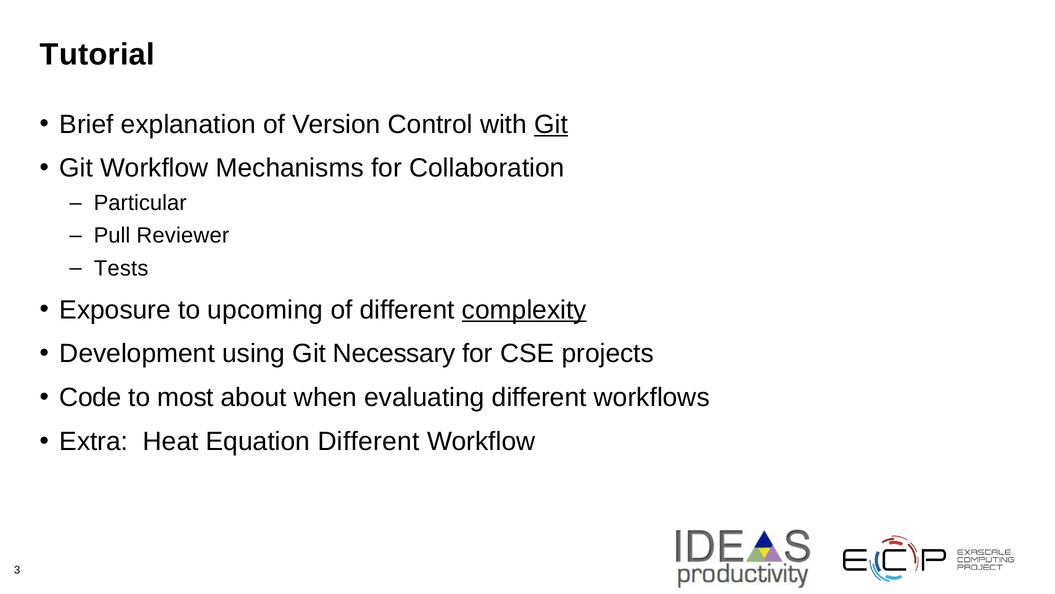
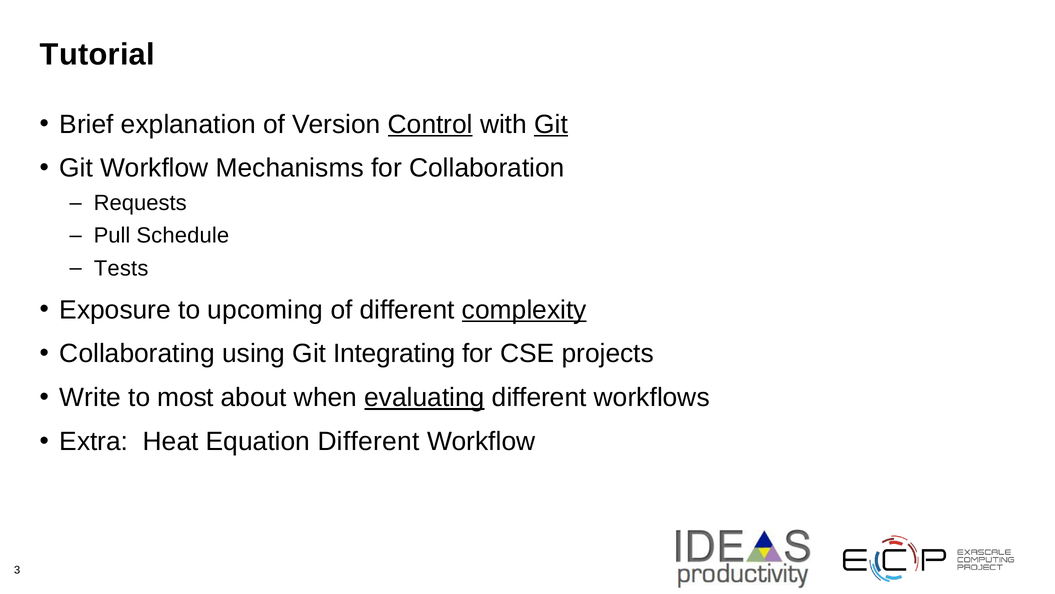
Control underline: none -> present (430, 124)
Particular: Particular -> Requests (140, 203)
Reviewer: Reviewer -> Schedule (183, 236)
Development: Development -> Collaborating (137, 353)
Necessary: Necessary -> Integrating (394, 353)
Code: Code -> Write (90, 397)
evaluating underline: none -> present (424, 397)
